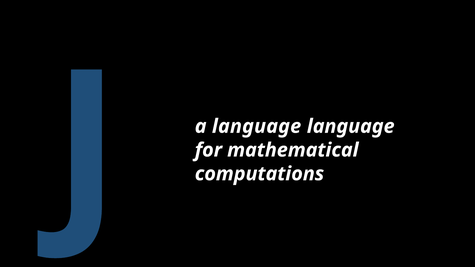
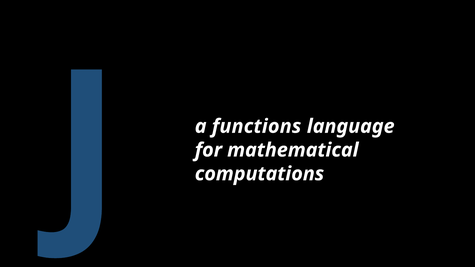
a language: language -> functions (257, 126)
